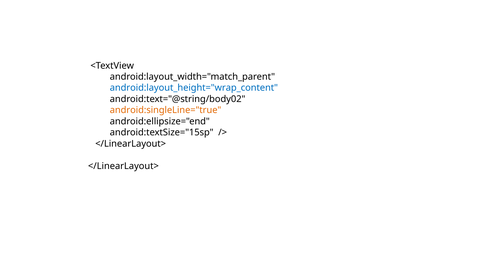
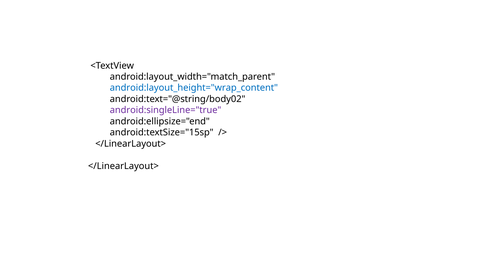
android:singleLine="true colour: orange -> purple (166, 110)
